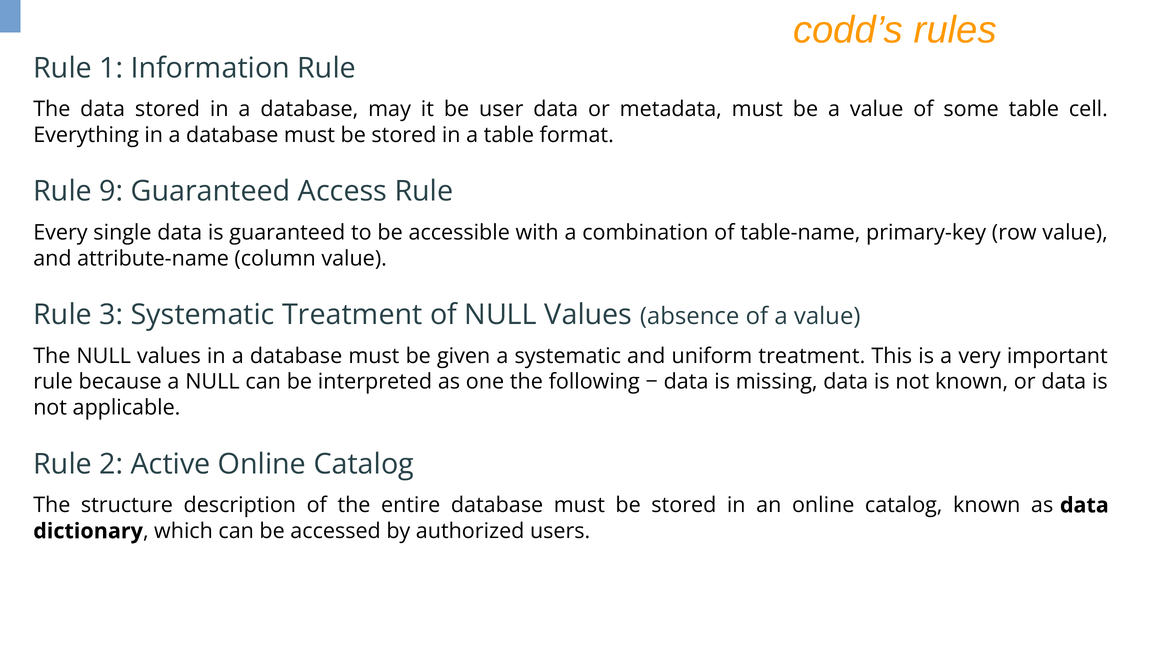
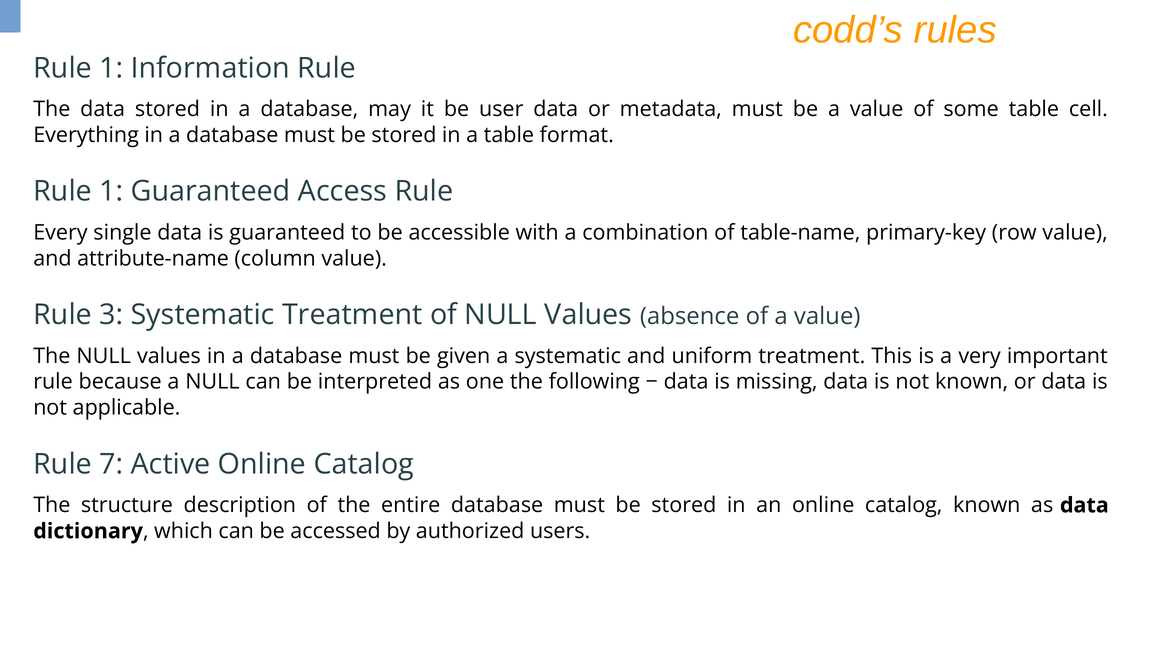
9: 9 -> 1 (111, 192)
2: 2 -> 7 (111, 464)
